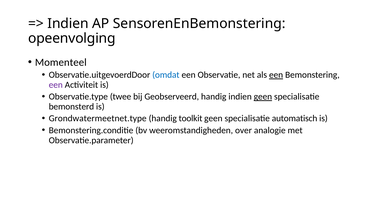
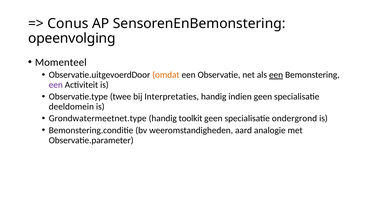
Indien: Indien -> Conus (68, 23)
omdat colour: blue -> orange (166, 75)
Geobserveerd: Geobserveerd -> Interpretaties (172, 97)
geen underline: present -> none (263, 97)
bemonsterd: bemonsterd -> deeldomein (71, 107)
automatisch: automatisch -> ondergrond (294, 118)
over: over -> aard (243, 130)
